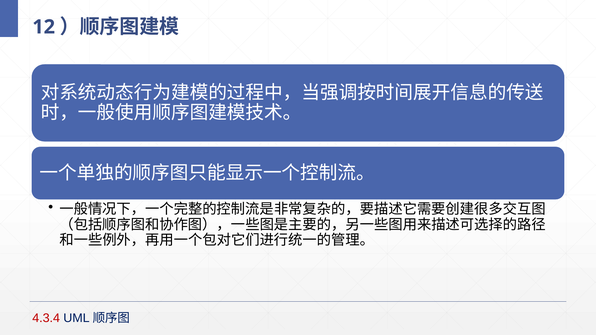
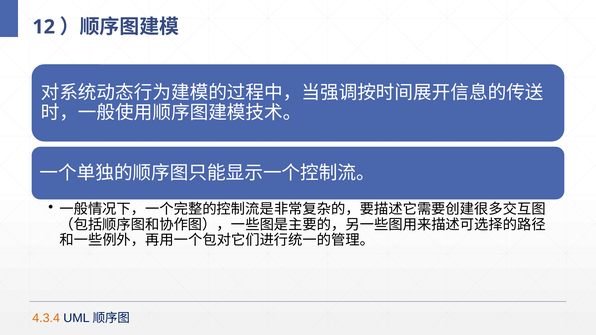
4.3.4 colour: red -> orange (46, 318)
